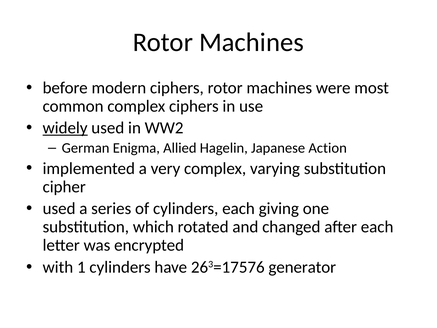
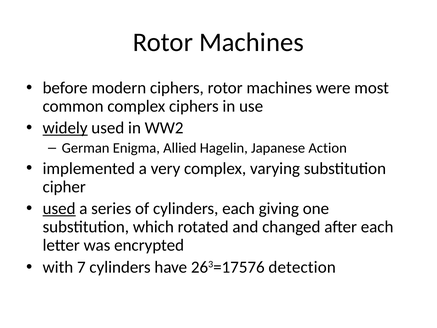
used underline: none -> present (59, 208)
1: 1 -> 7 (81, 267)
generator: generator -> detection (302, 267)
